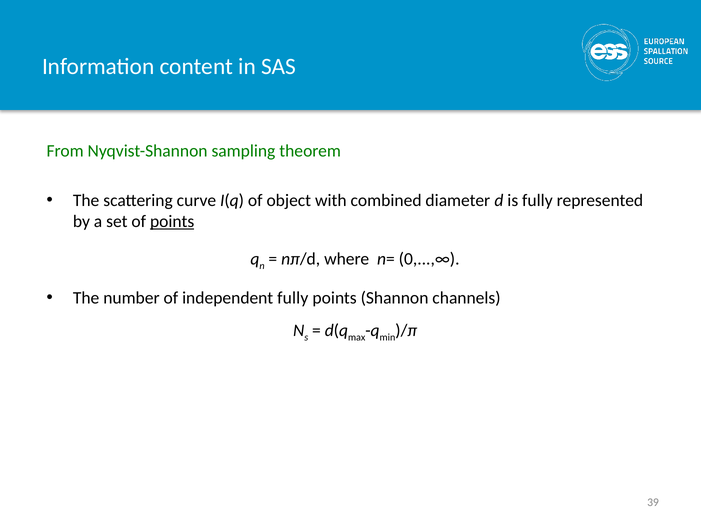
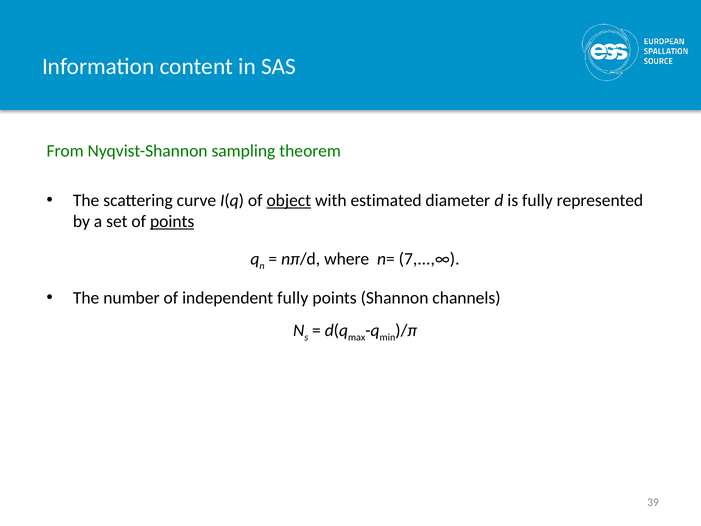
object underline: none -> present (289, 200)
combined: combined -> estimated (386, 200)
0,...,∞: 0,...,∞ -> 7,...,∞ (429, 259)
